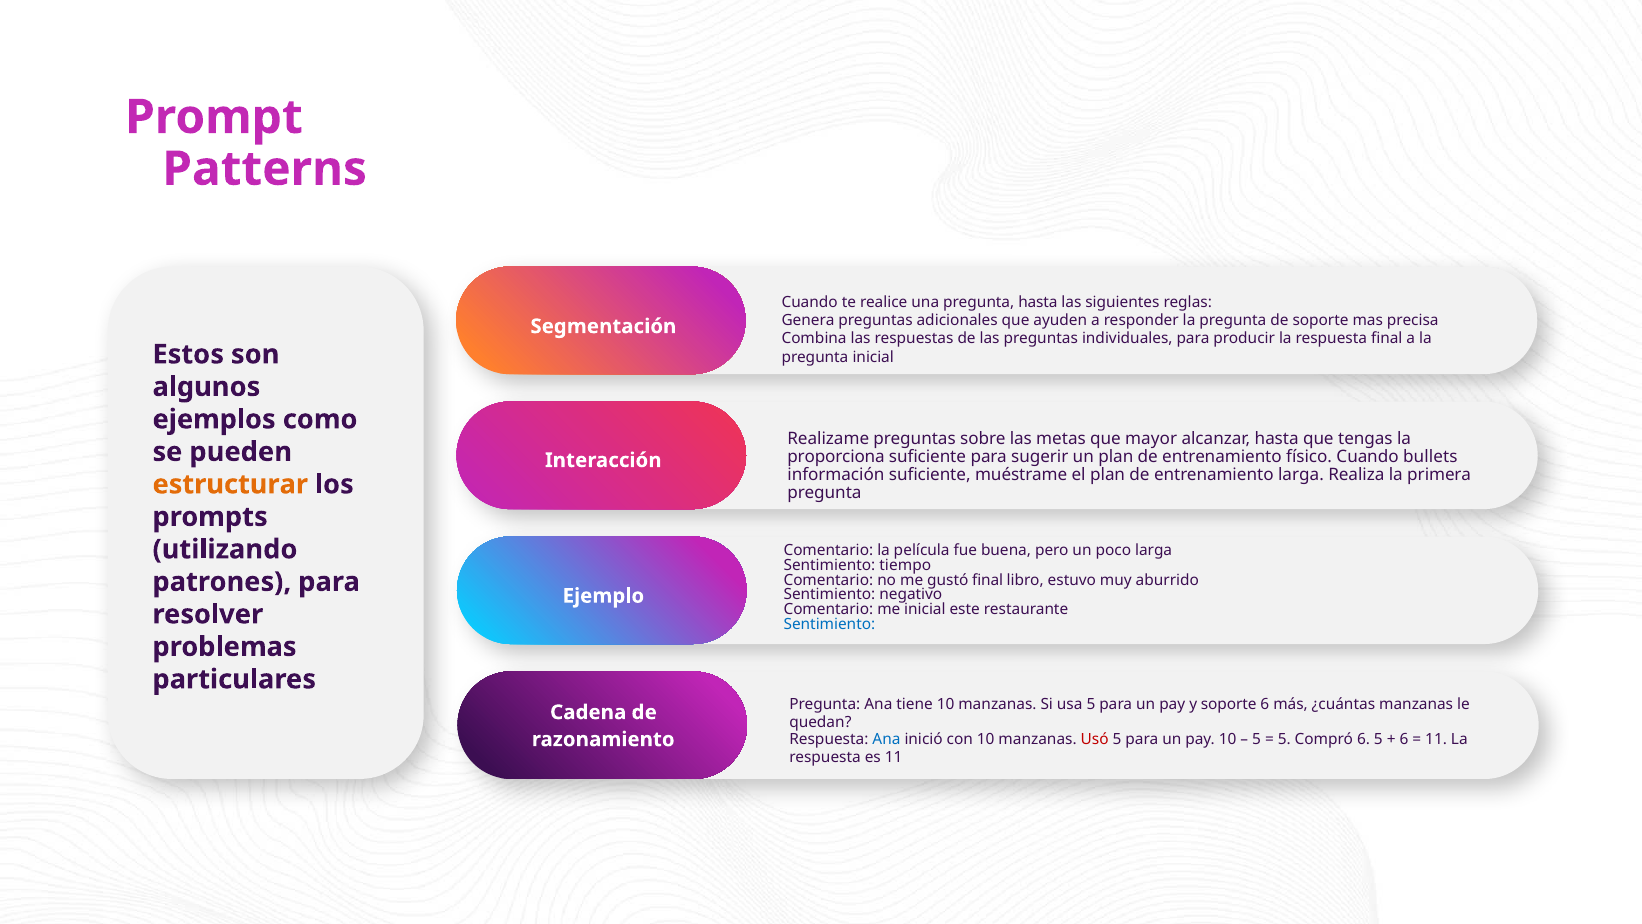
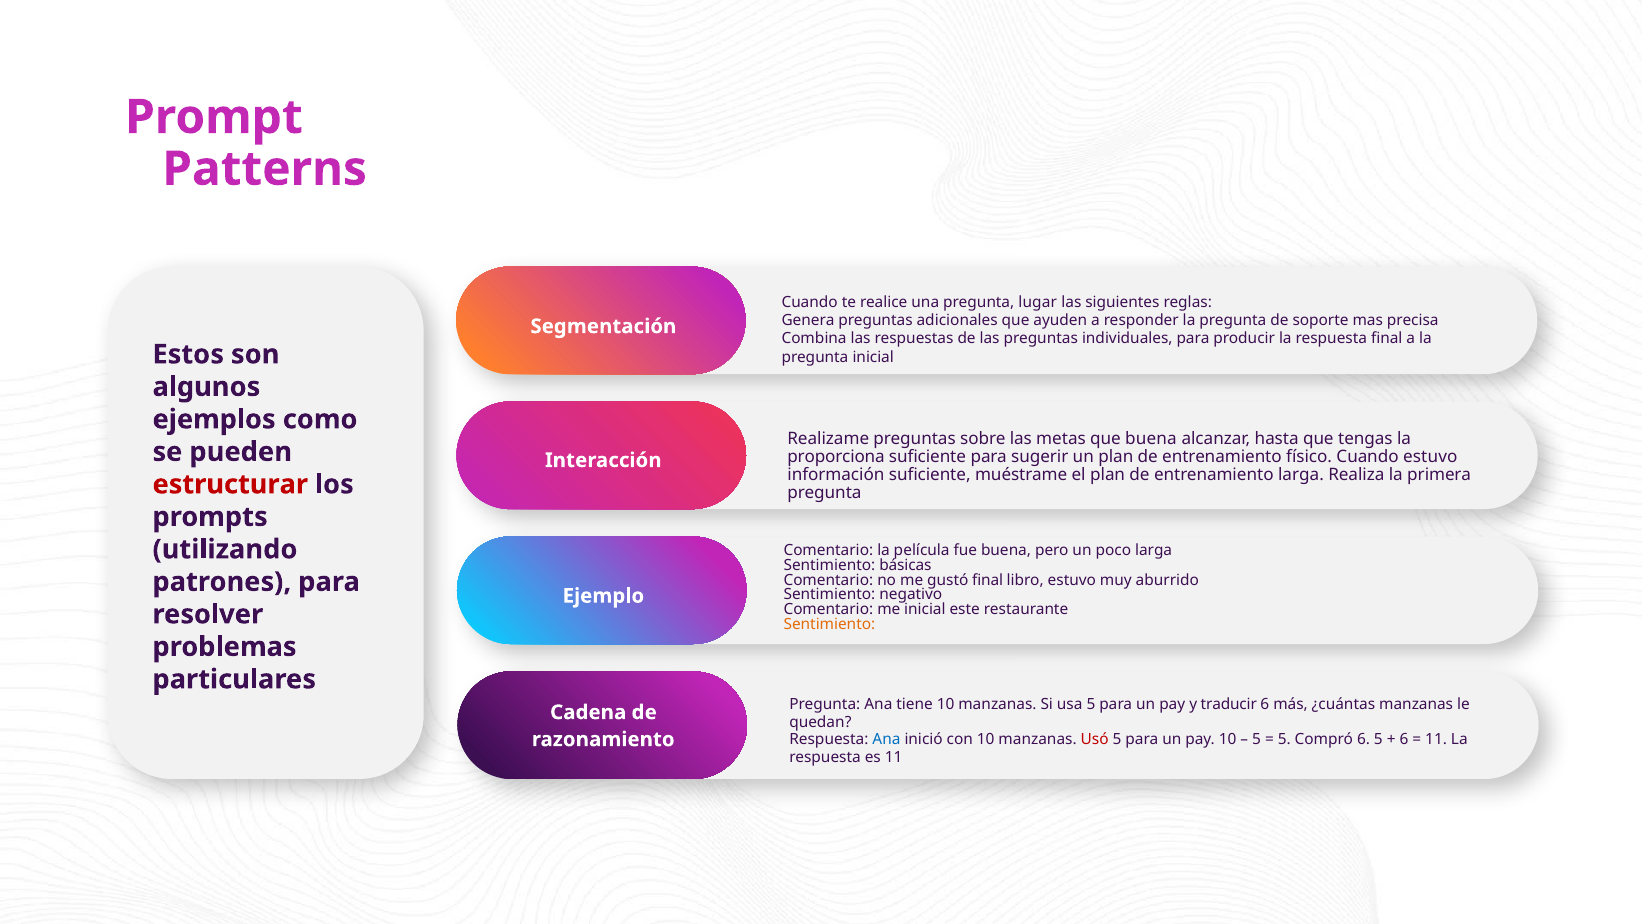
pregunta hasta: hasta -> lugar (1038, 302)
que mayor: mayor -> buena (1151, 438)
Cuando bullets: bullets -> estuvo (1430, 456)
estructurar colour: orange -> red (230, 484)
tiempo: tiempo -> básicas (905, 565)
Sentimiento colour: blue -> orange (829, 624)
y soporte: soporte -> traducir (1229, 704)
